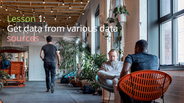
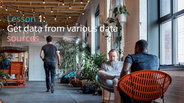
Lesson colour: light green -> light blue (21, 19)
